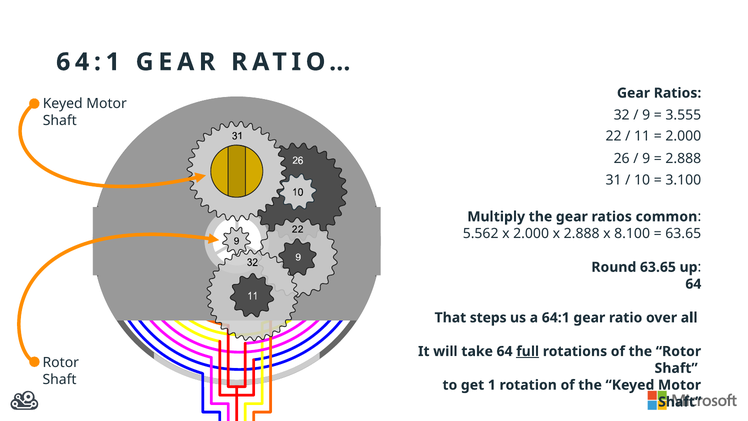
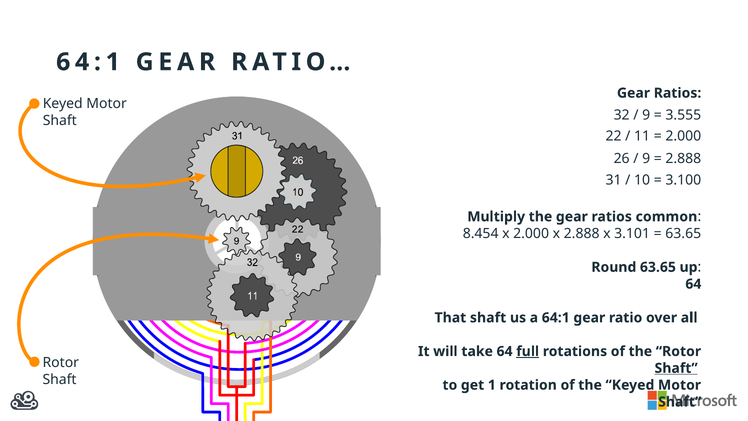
5.562: 5.562 -> 8.454 (481, 233)
8.100: 8.100 -> 3.101 (632, 233)
That steps: steps -> shaft (488, 318)
Shaft underline: none -> present (676, 368)
